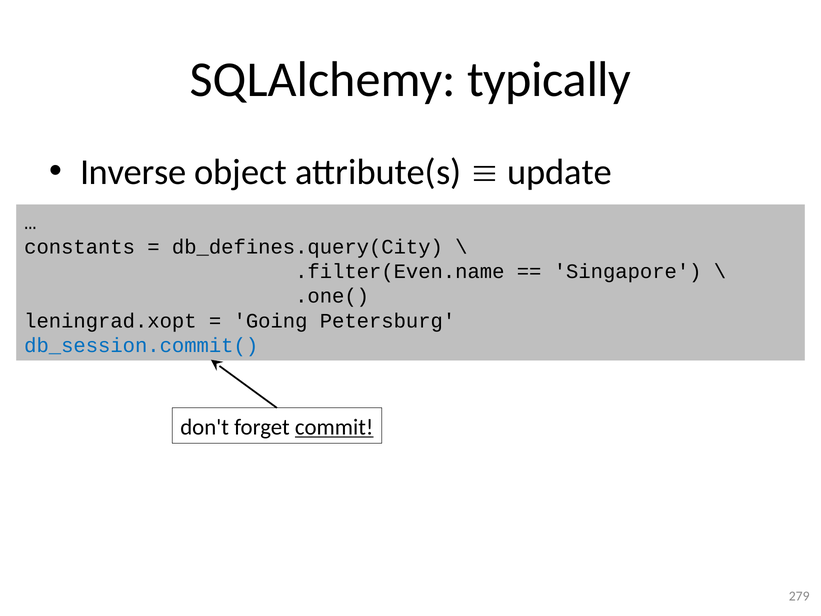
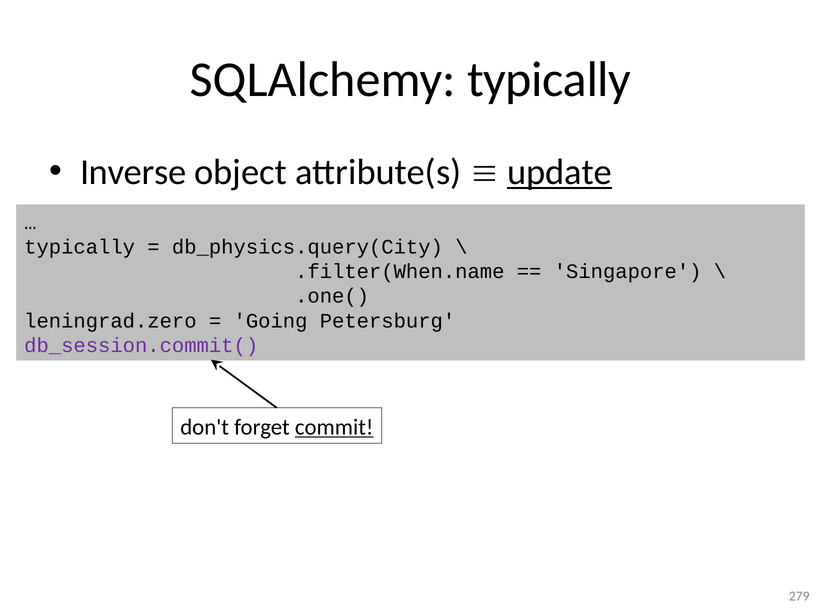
update underline: none -> present (560, 172)
constants: constants -> typically (80, 247)
db_defines.query(City: db_defines.query(City -> db_physics.query(City (307, 247)
.filter(Even.name: .filter(Even.name -> .filter(When.name (400, 271)
leningrad.xopt: leningrad.xopt -> leningrad.zero (110, 321)
db_session.commit( colour: blue -> purple (141, 345)
